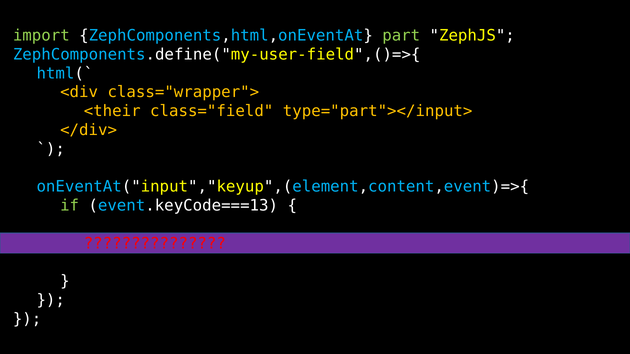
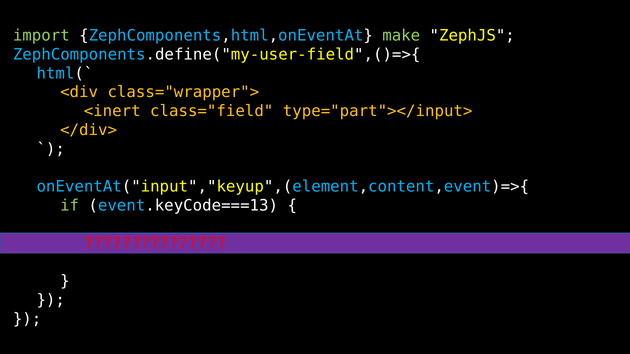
part: part -> make (401, 36)
<their: <their -> <inert (112, 111)
